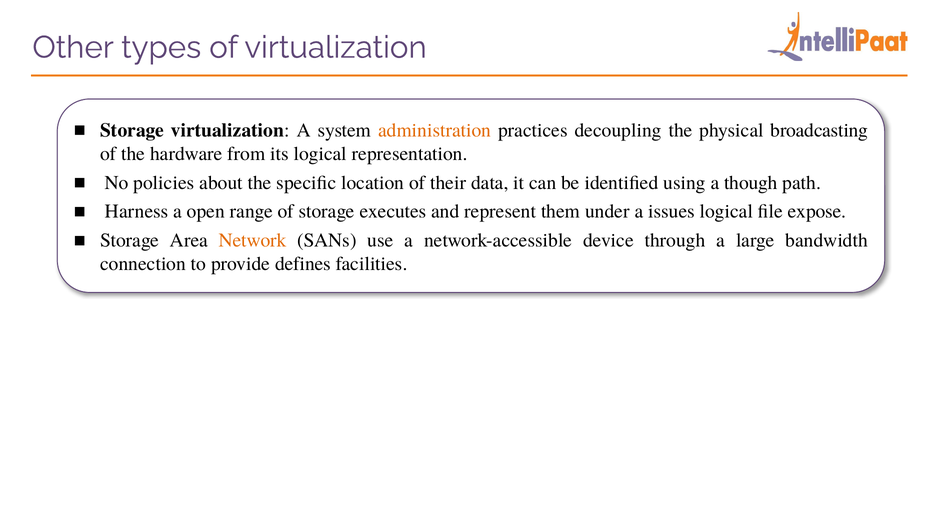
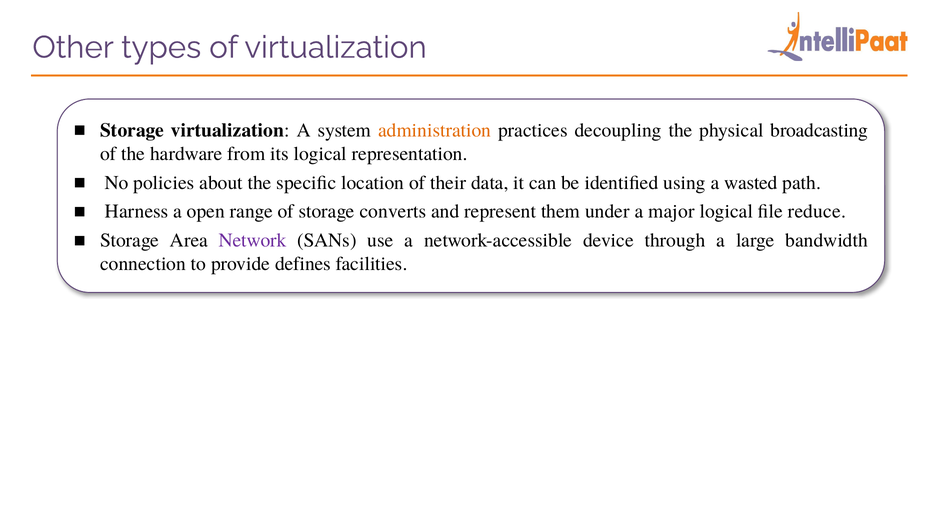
though: though -> wasted (751, 183)
executes: executes -> converts (393, 212)
issues: issues -> major (671, 212)
expose: expose -> reduce (817, 212)
Network colour: orange -> purple (253, 241)
